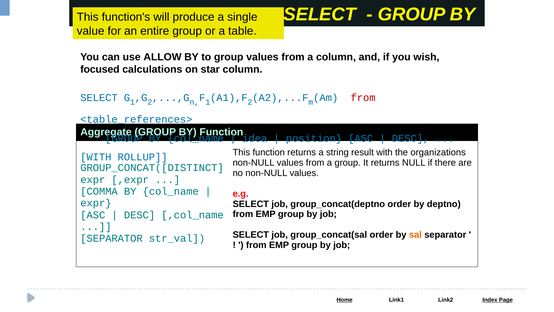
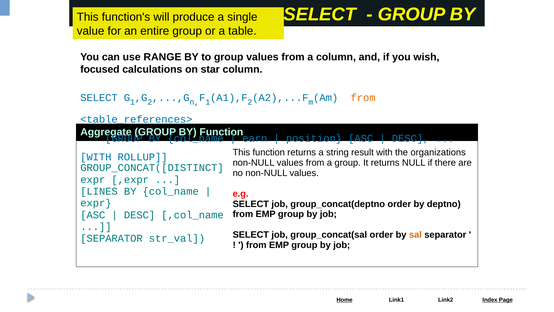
ALLOW: ALLOW -> RANGE (162, 57)
from colour: red -> orange (363, 98)
idea: idea -> earn (255, 138)
COMMA: COMMA -> LINES (99, 191)
